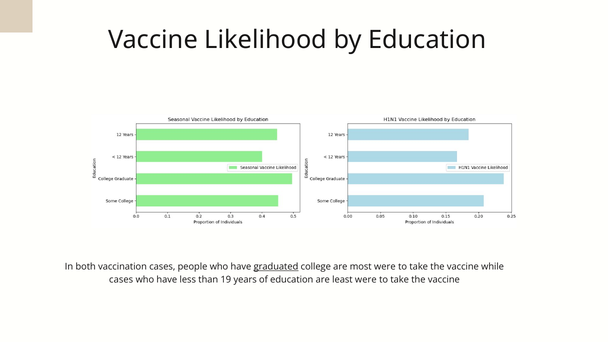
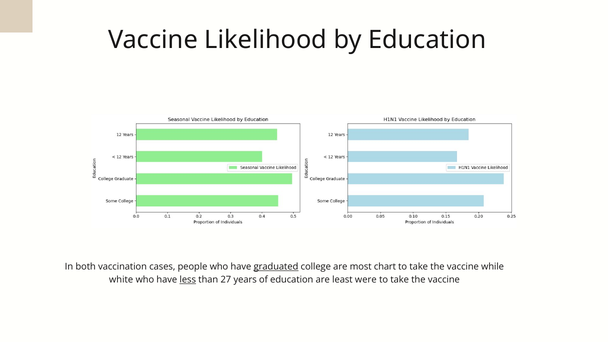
most were: were -> chart (385, 267)
cases: cases -> white (121, 280)
less underline: none -> present (188, 280)
19: 19 -> 27 (226, 280)
